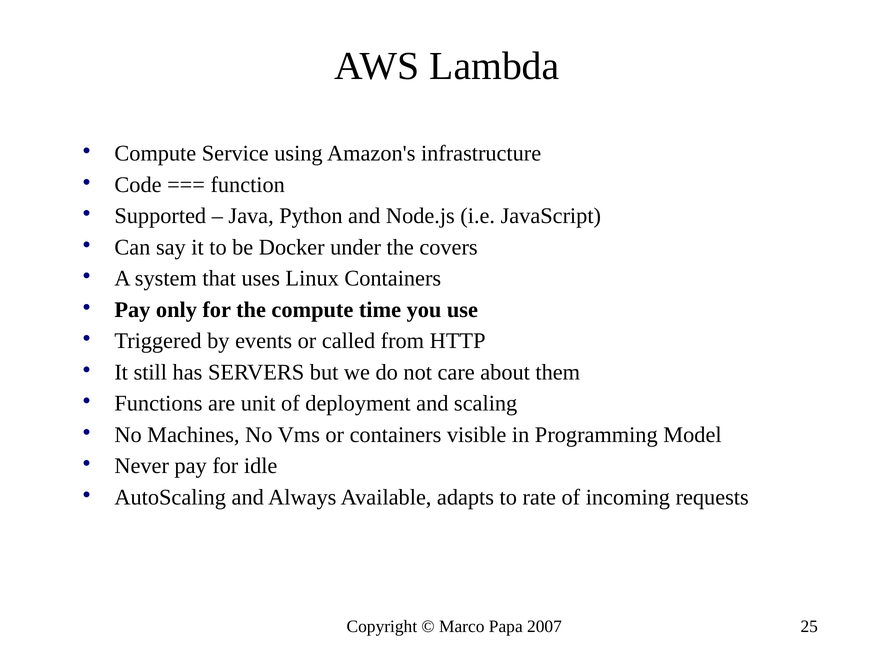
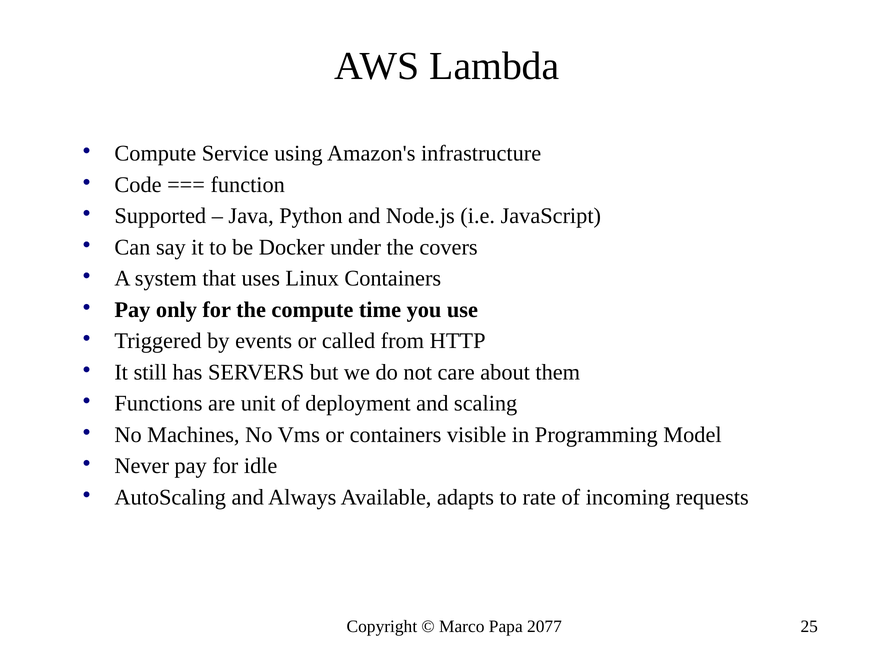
2007: 2007 -> 2077 (544, 627)
